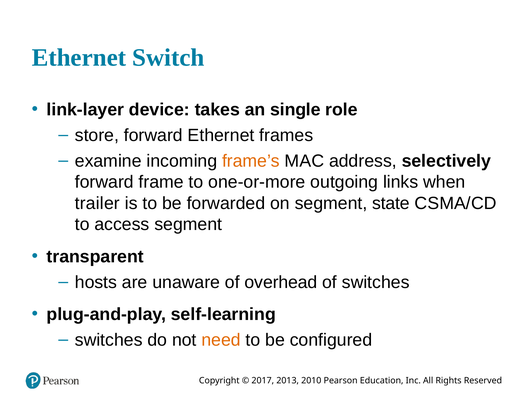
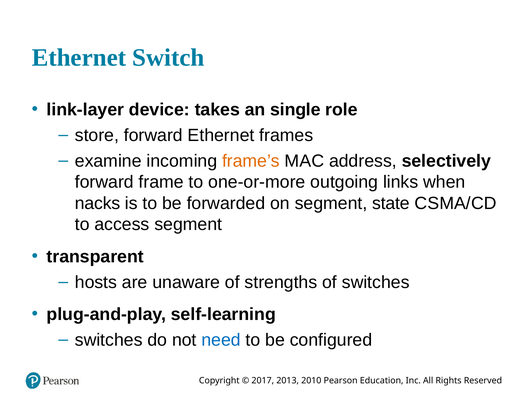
trailer: trailer -> nacks (98, 204)
overhead: overhead -> strengths (281, 283)
need colour: orange -> blue (221, 340)
